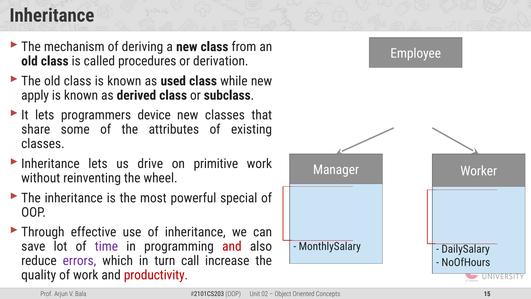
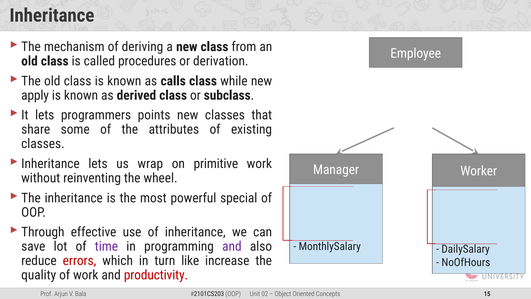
used: used -> calls (173, 81)
device: device -> points (154, 115)
drive: drive -> wrap (150, 164)
and colour: red -> purple (232, 246)
errors colour: purple -> red (79, 261)
call: call -> like (190, 261)
